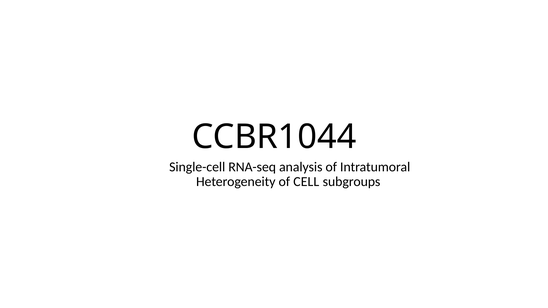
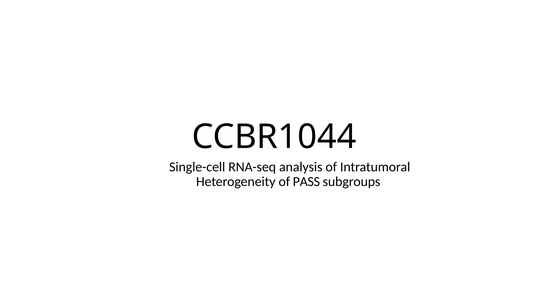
CELL: CELL -> PASS (306, 182)
